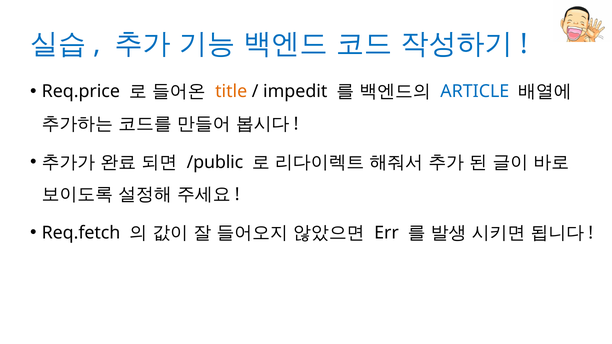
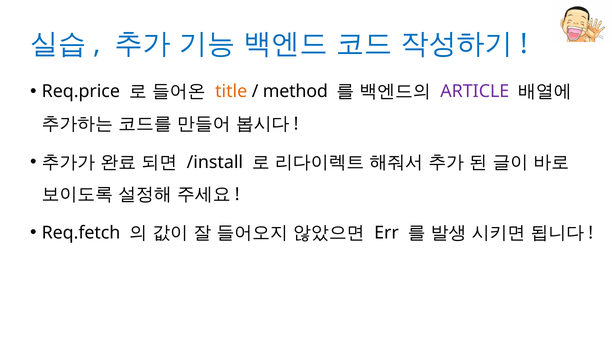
impedit: impedit -> method (295, 92)
ARTICLE colour: blue -> purple (475, 92)
/public: /public -> /install (215, 162)
